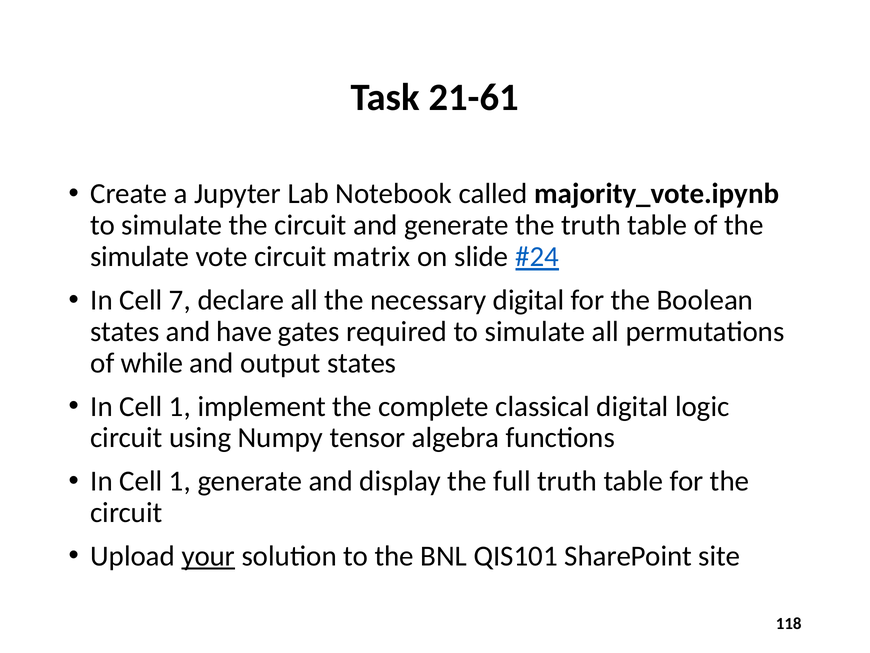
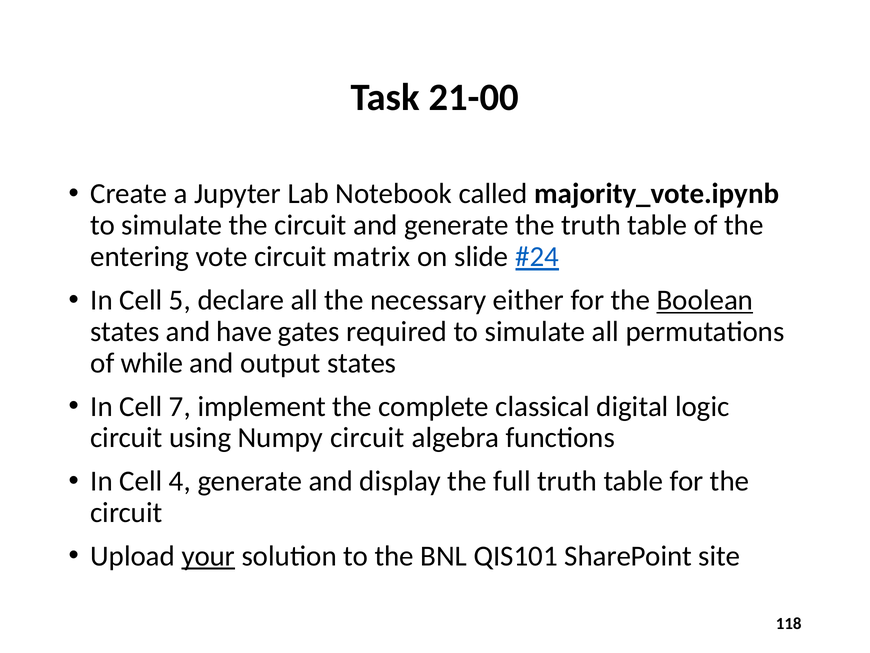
21-61: 21-61 -> 21-00 (474, 98)
simulate: simulate -> entering (140, 257)
7: 7 -> 5 (180, 300)
necessary digital: digital -> either (528, 300)
Boolean underline: none -> present (705, 300)
1: 1 -> 7 (180, 406)
Numpy tensor: tensor -> circuit (367, 437)
1: 1 -> 4 (180, 481)
